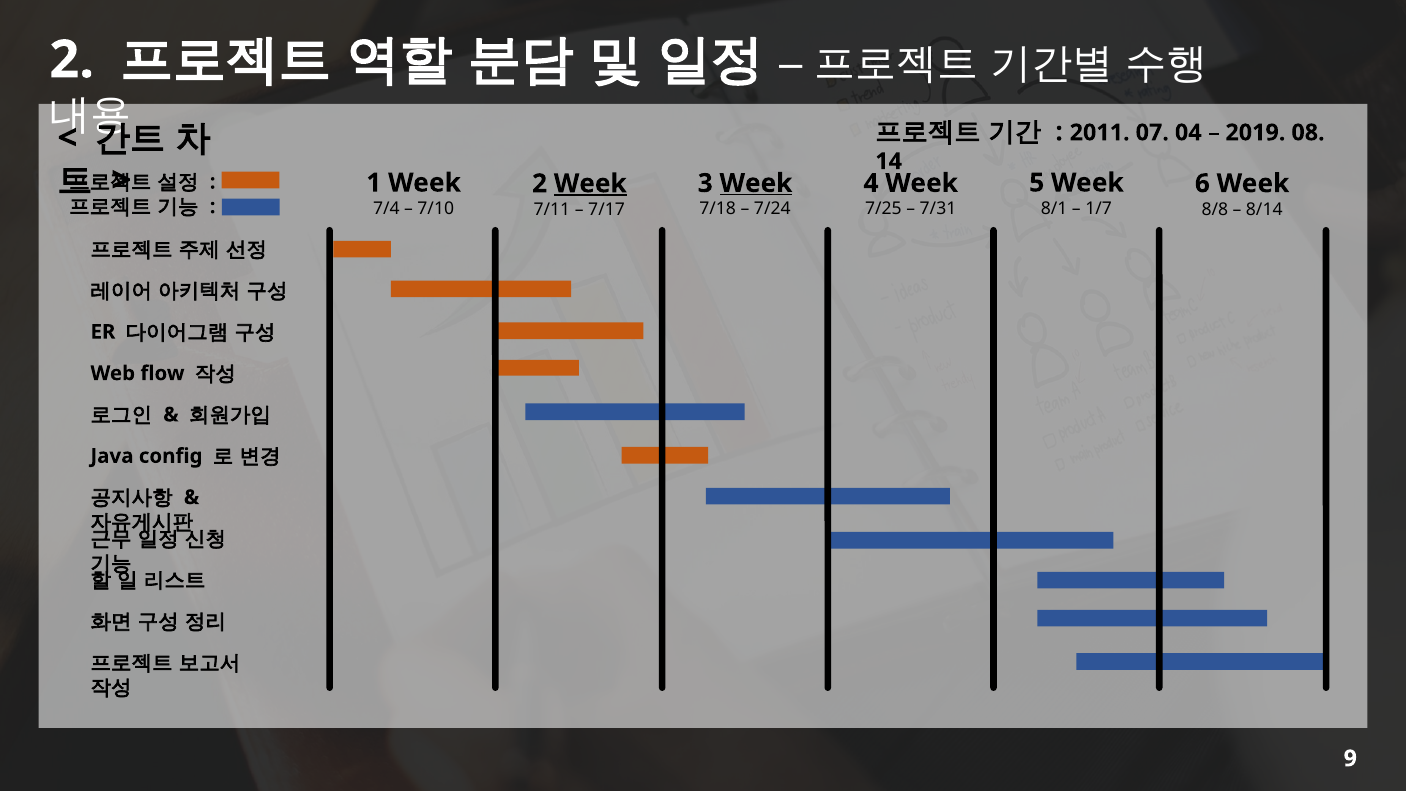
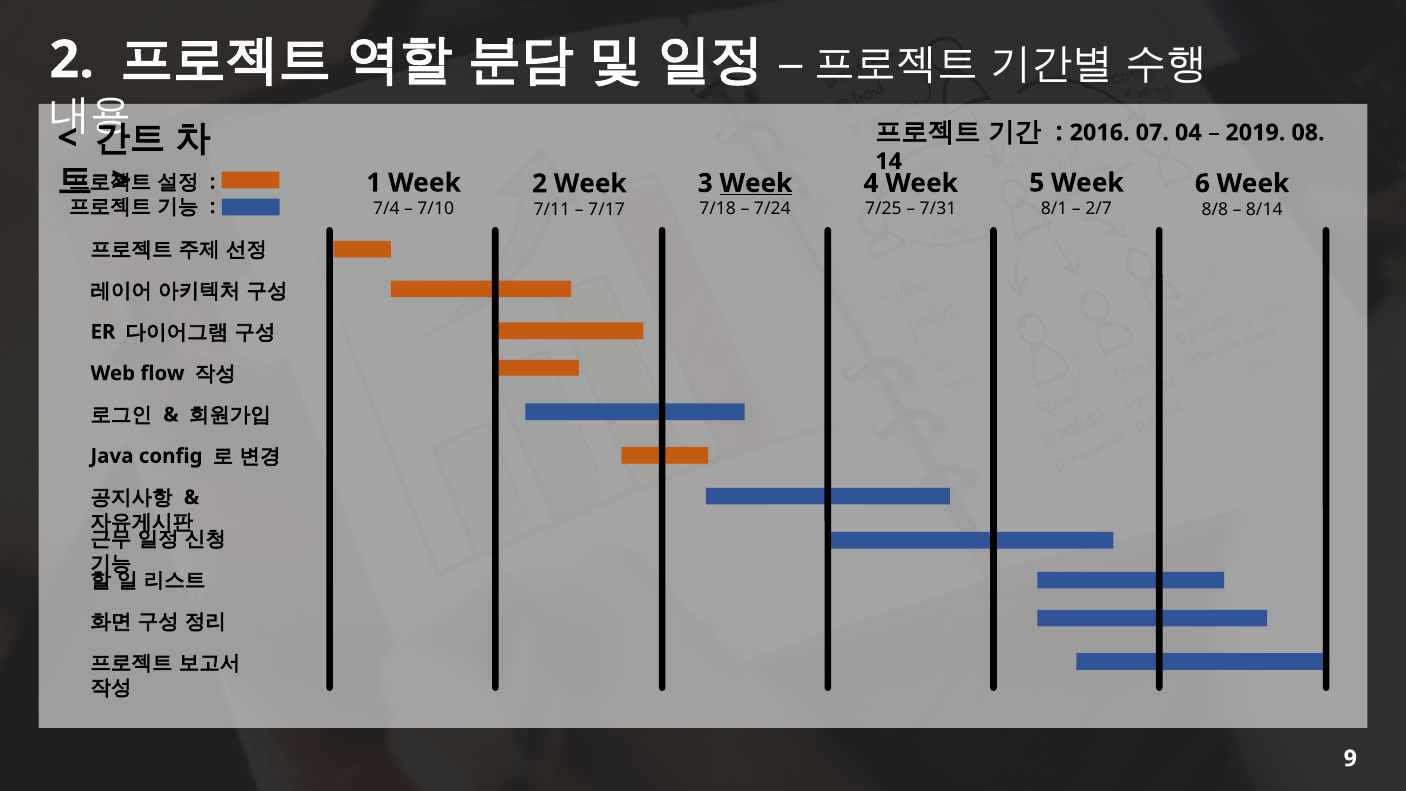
2011: 2011 -> 2016 (1100, 133)
Week underline: present -> none (590, 184)
1/7: 1/7 -> 2/7 (1099, 209)
